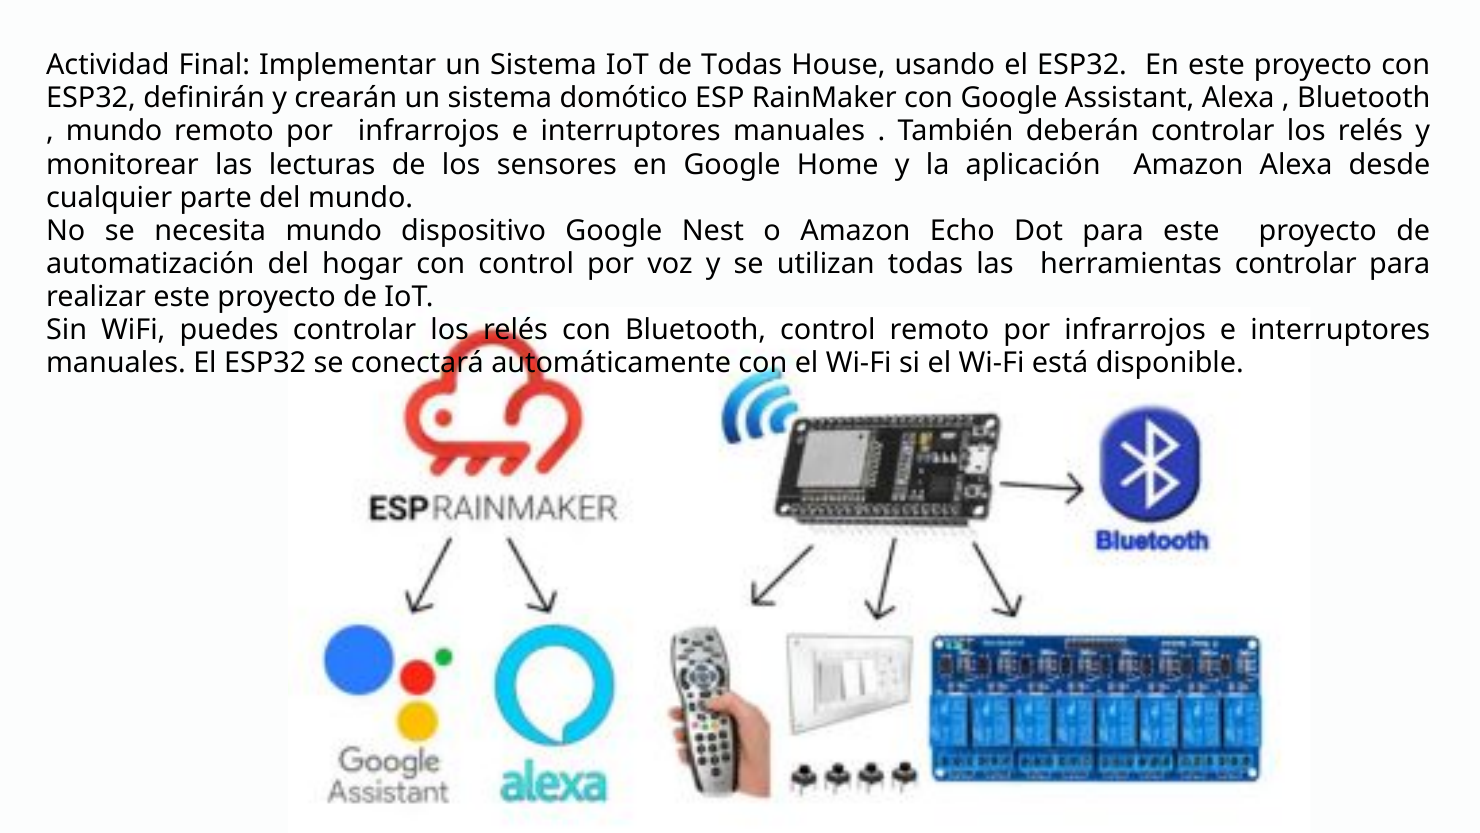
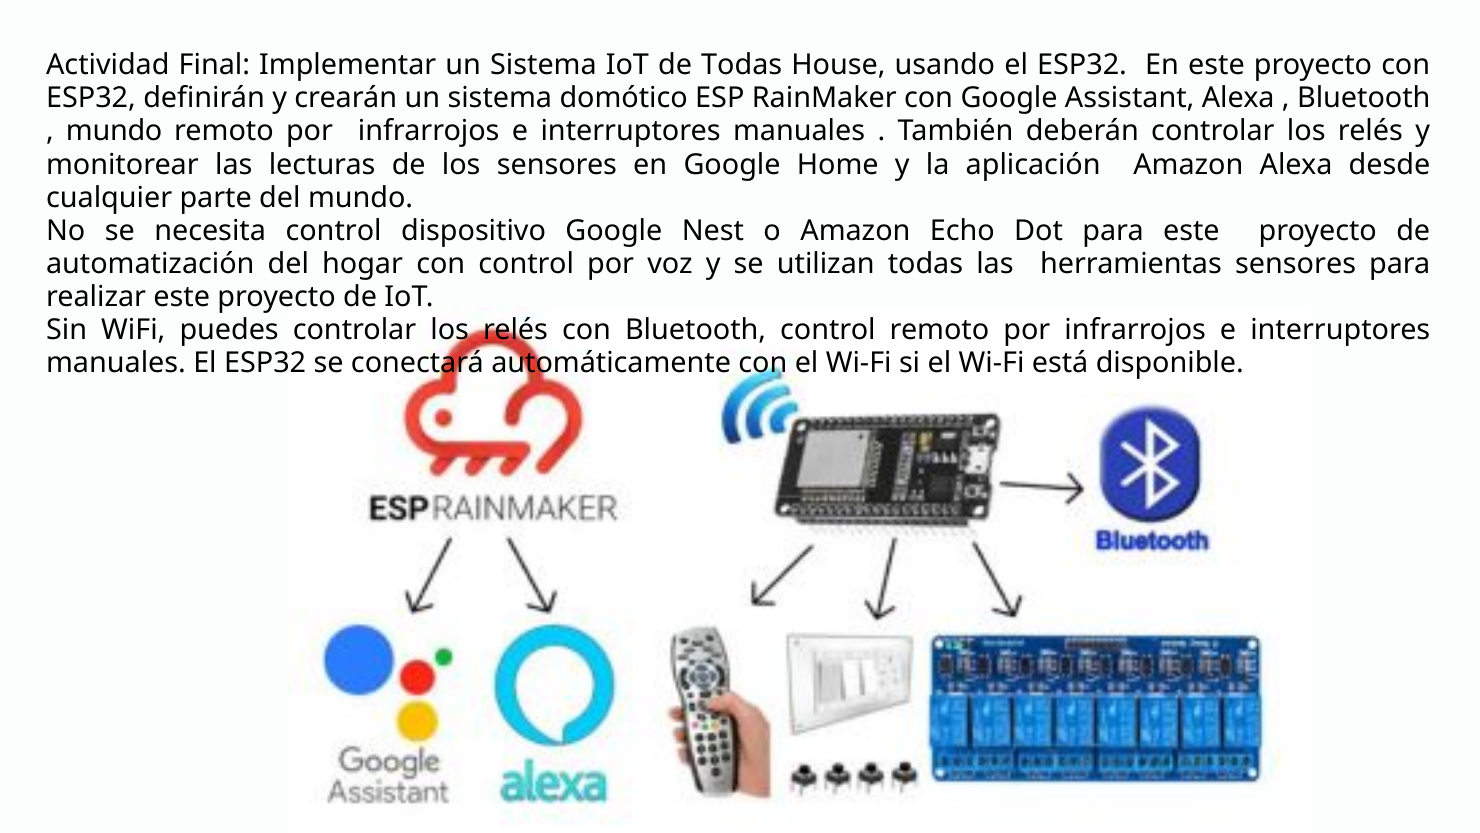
necesita mundo: mundo -> control (334, 231)
herramientas controlar: controlar -> sensores (1296, 264)
